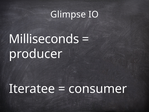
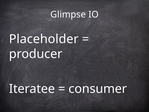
Milliseconds: Milliseconds -> Placeholder (44, 39)
